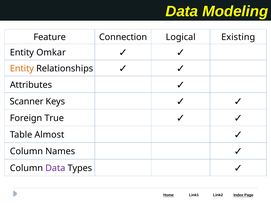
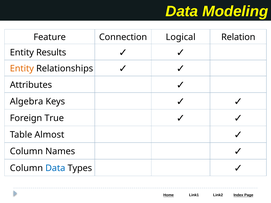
Existing: Existing -> Relation (238, 37)
Omkar: Omkar -> Results (51, 53)
Scanner: Scanner -> Algebra (27, 102)
Data colour: purple -> blue (55, 168)
